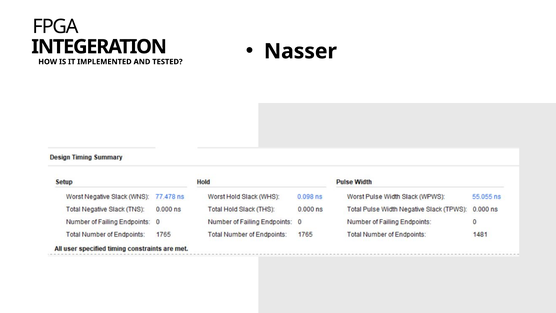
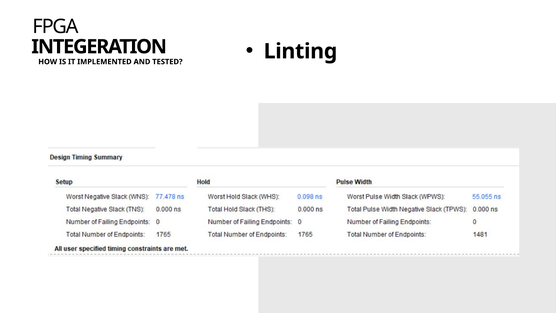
Nasser: Nasser -> Linting (300, 51)
